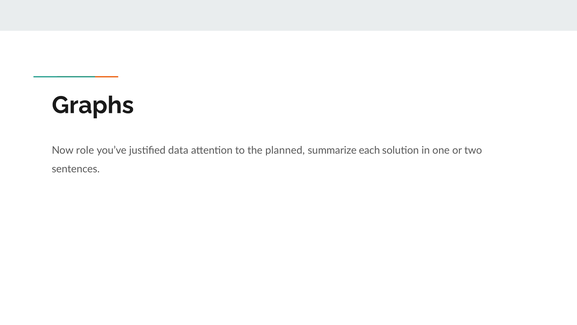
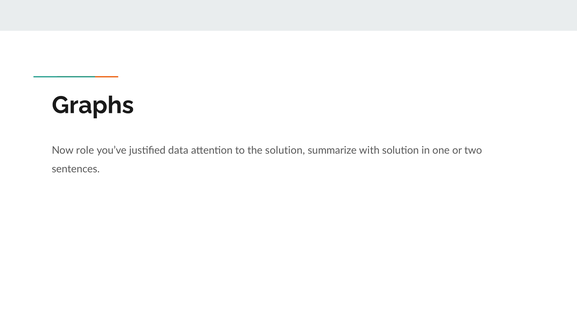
the planned: planned -> solution (285, 150)
each: each -> with (369, 150)
